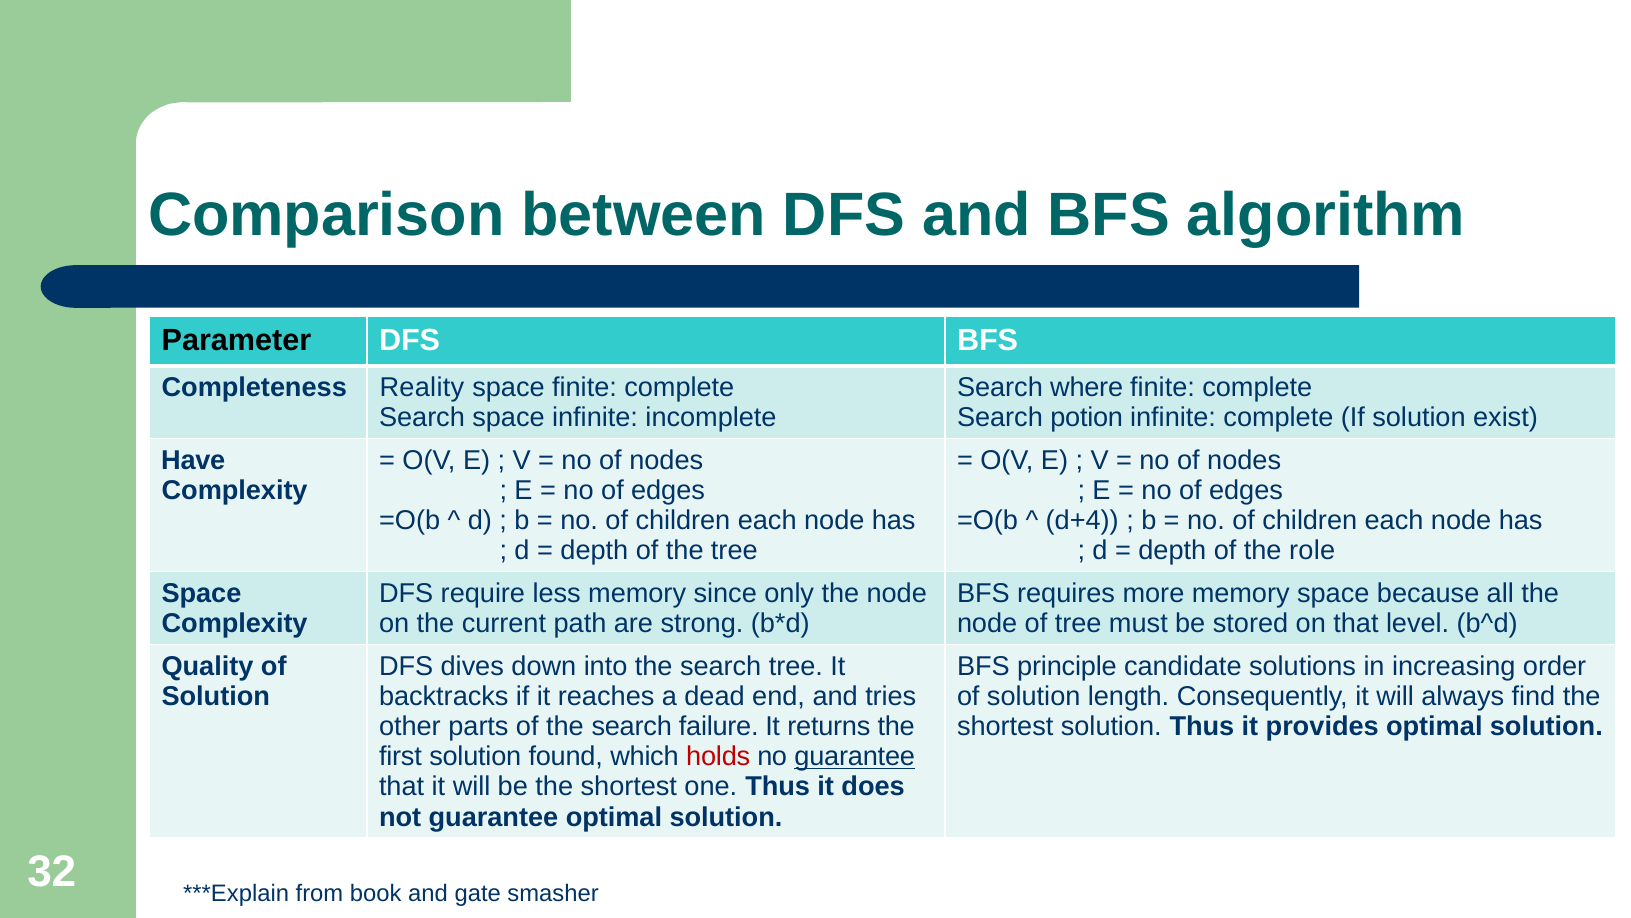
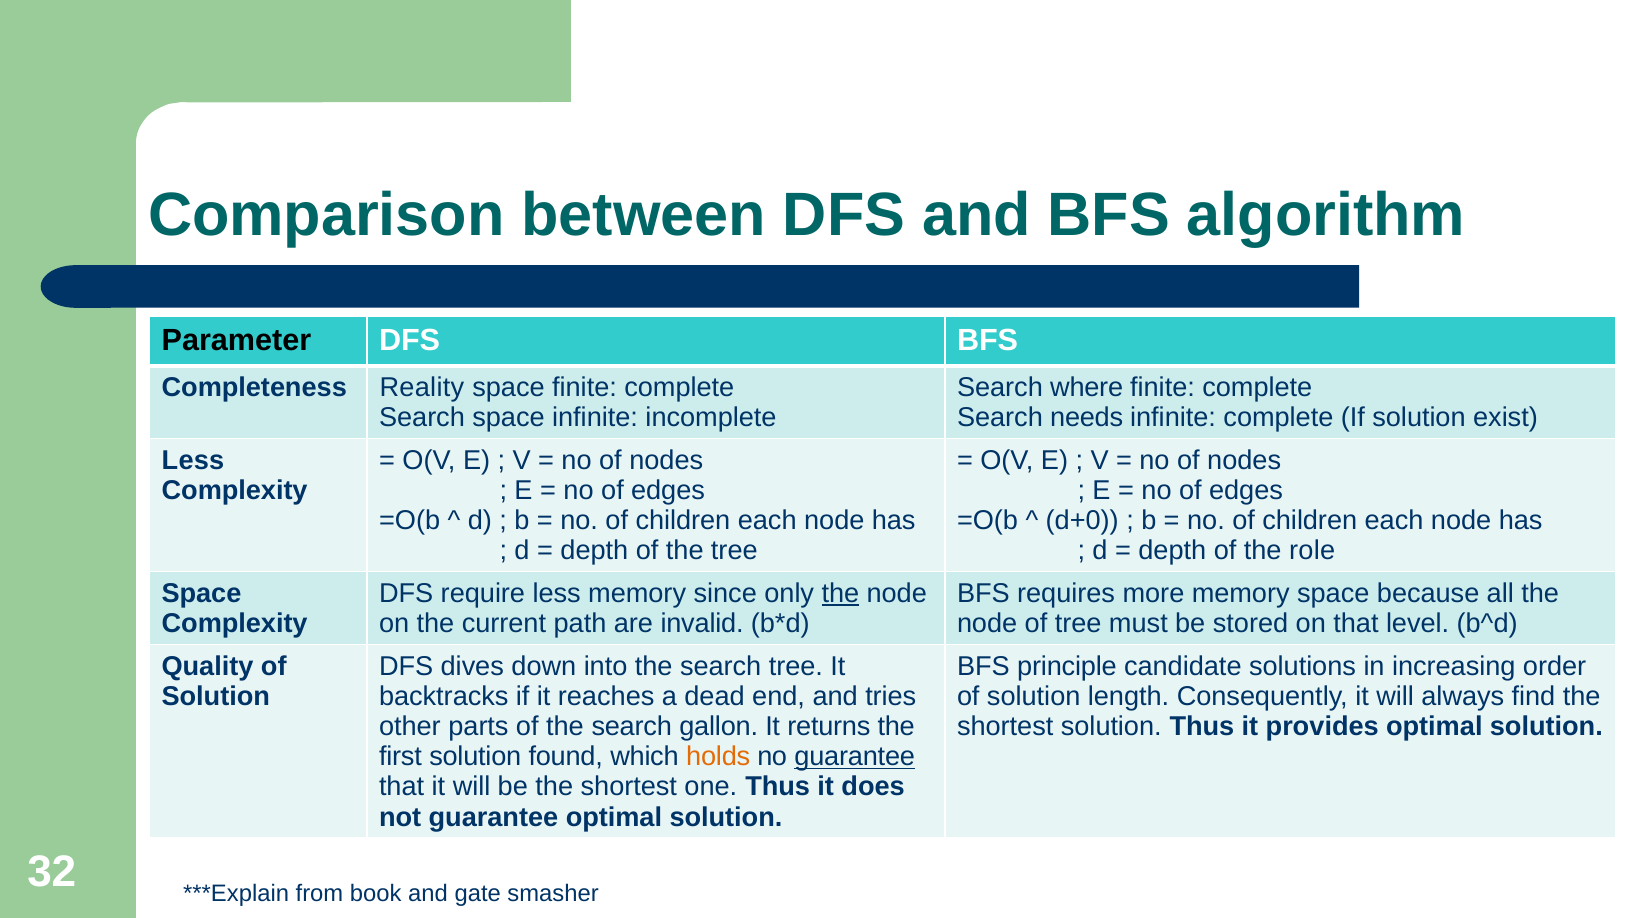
potion: potion -> needs (1087, 417)
Have: Have -> Less (193, 460)
d+4: d+4 -> d+0 (1082, 520)
the underline: none -> present (840, 593)
strong: strong -> invalid (702, 623)
failure: failure -> gallon (719, 726)
holds colour: red -> orange (718, 756)
